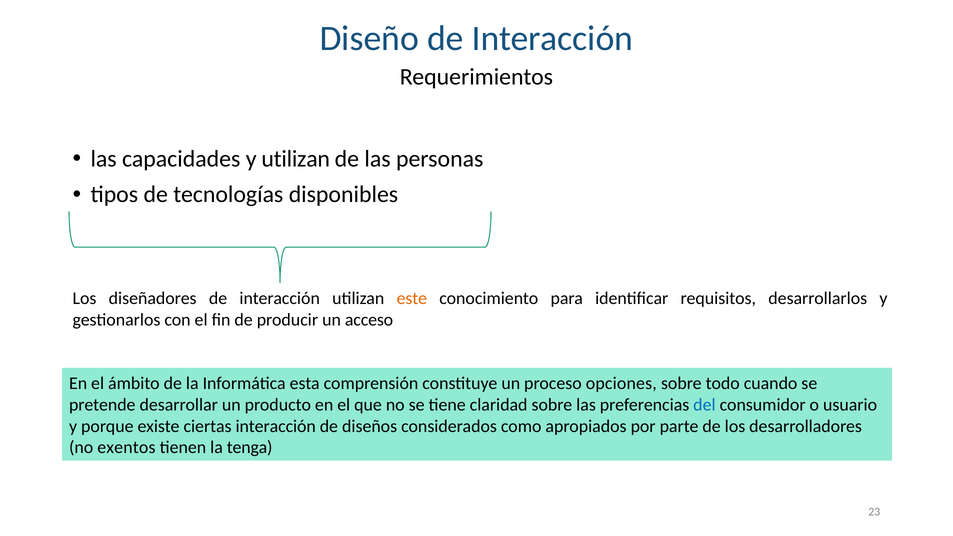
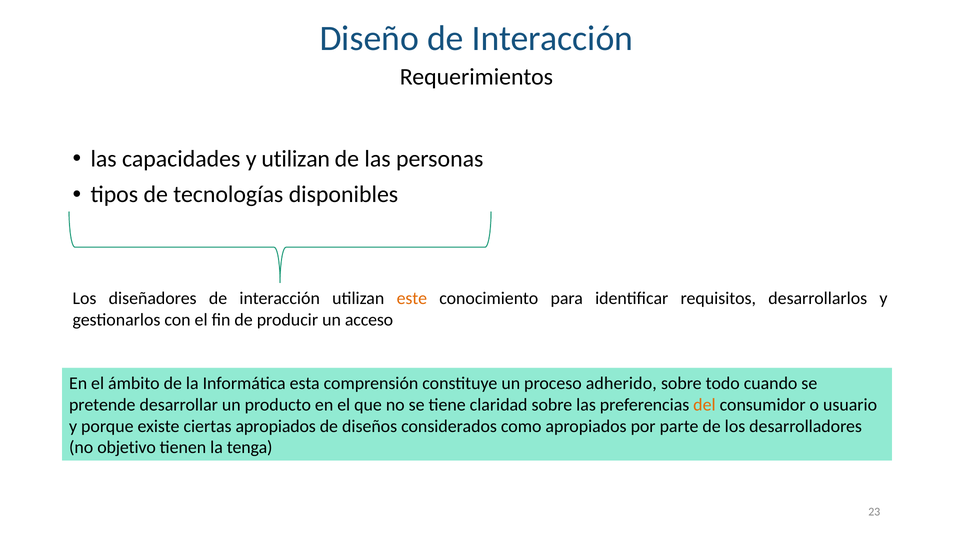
opciones: opciones -> adherido (621, 383)
del colour: blue -> orange (704, 405)
ciertas interacción: interacción -> apropiados (276, 426)
exentos: exentos -> objetivo (127, 448)
